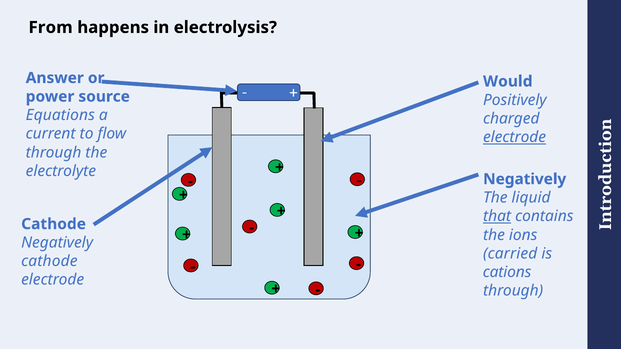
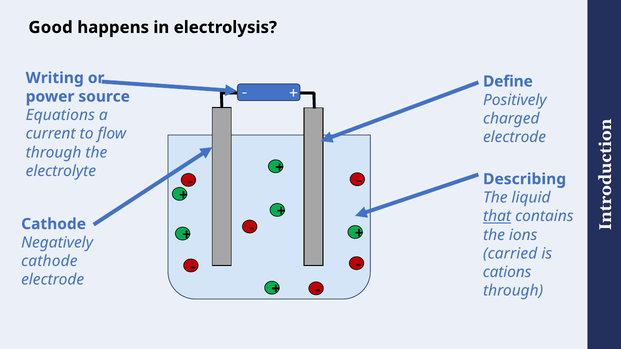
From: From -> Good (51, 27)
Answer: Answer -> Writing (55, 78)
Would: Would -> Define (508, 81)
electrode underline: present -> none (515, 137)
Negatively: Negatively -> Describing (525, 179)
